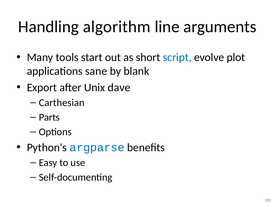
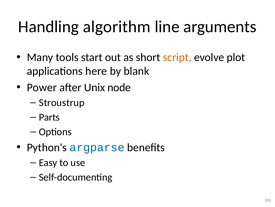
script colour: blue -> orange (177, 57)
sane: sane -> here (96, 71)
Export: Export -> Power (42, 87)
dave: dave -> node (119, 87)
Carthesian: Carthesian -> Stroustrup (62, 102)
